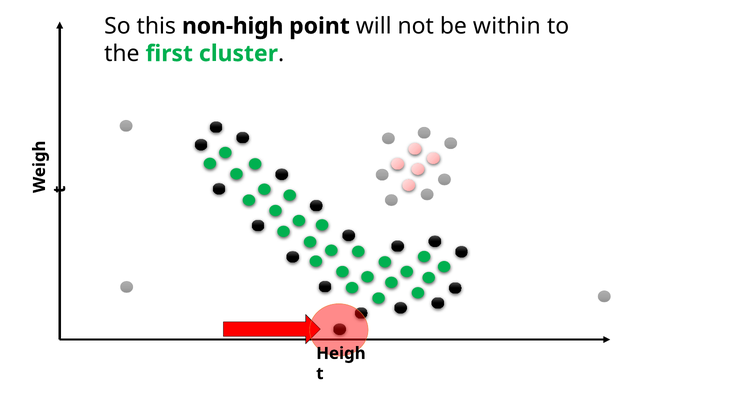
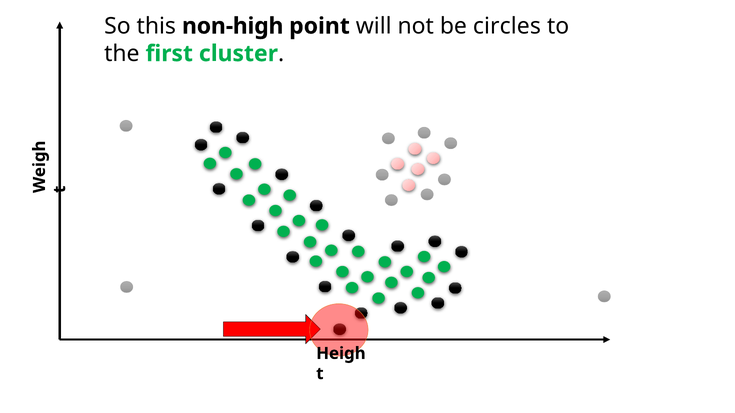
within: within -> circles (507, 26)
